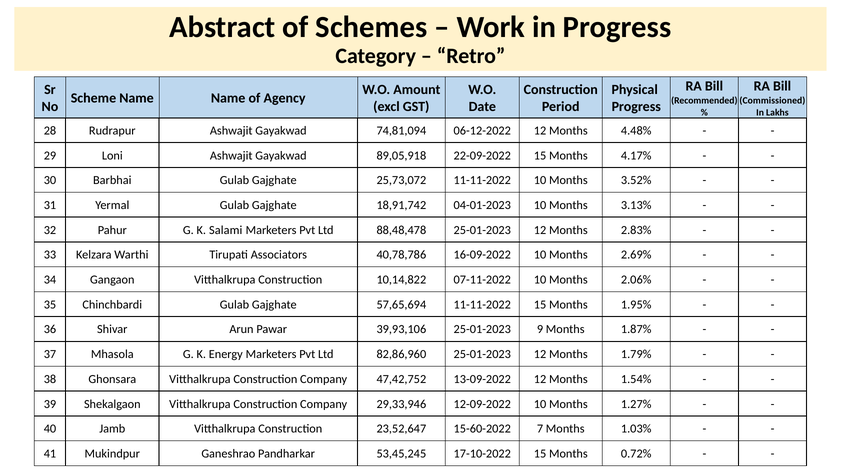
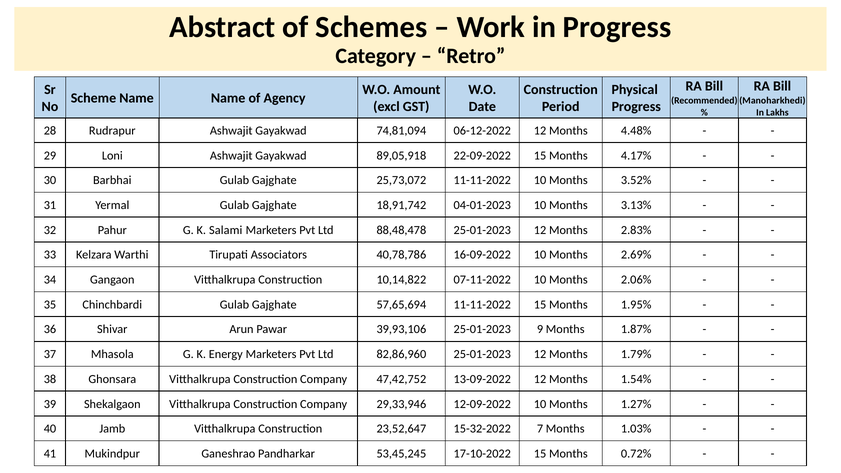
Commissioned: Commissioned -> Manoharkhedi (772, 101)
15-60-2022: 15-60-2022 -> 15-32-2022 (482, 429)
